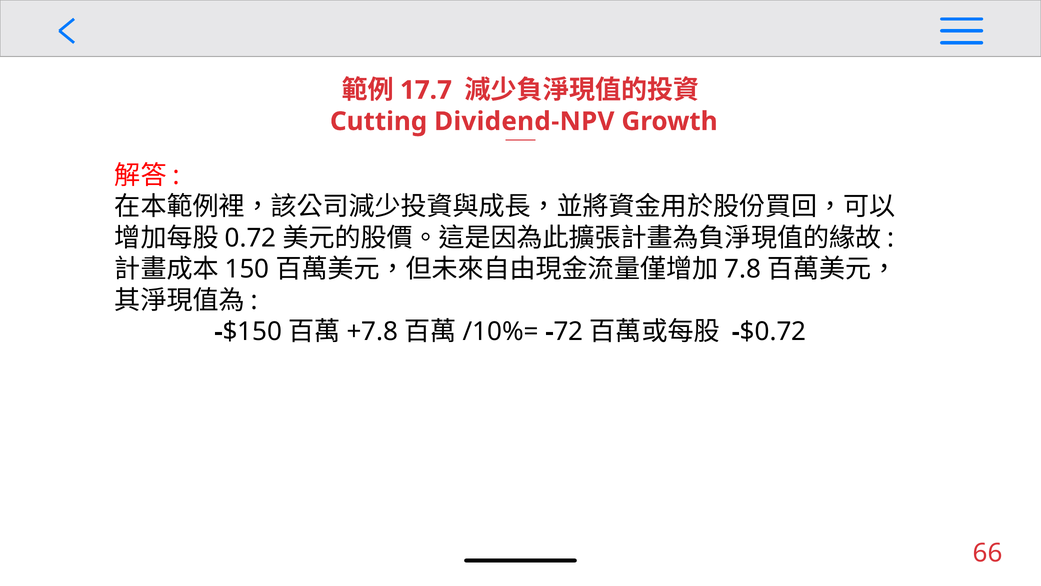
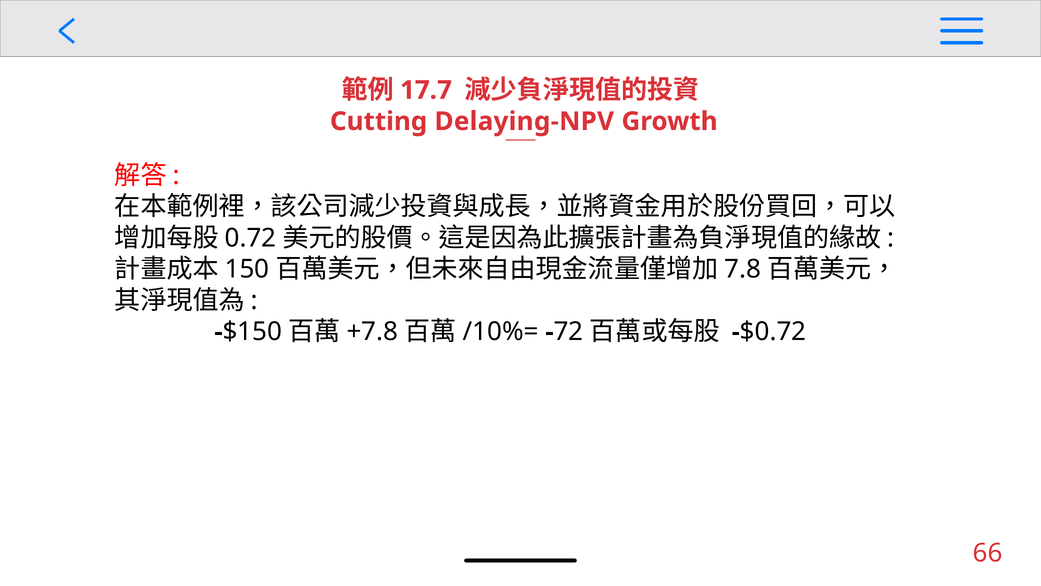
Dividend-NPV: Dividend-NPV -> Delaying-NPV (524, 121)
